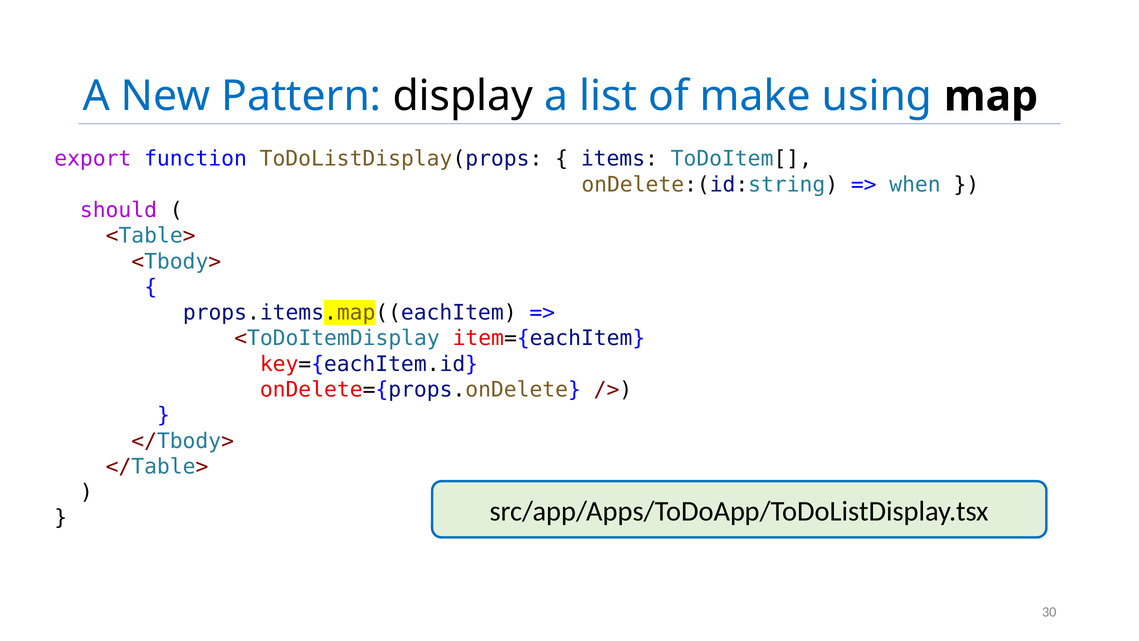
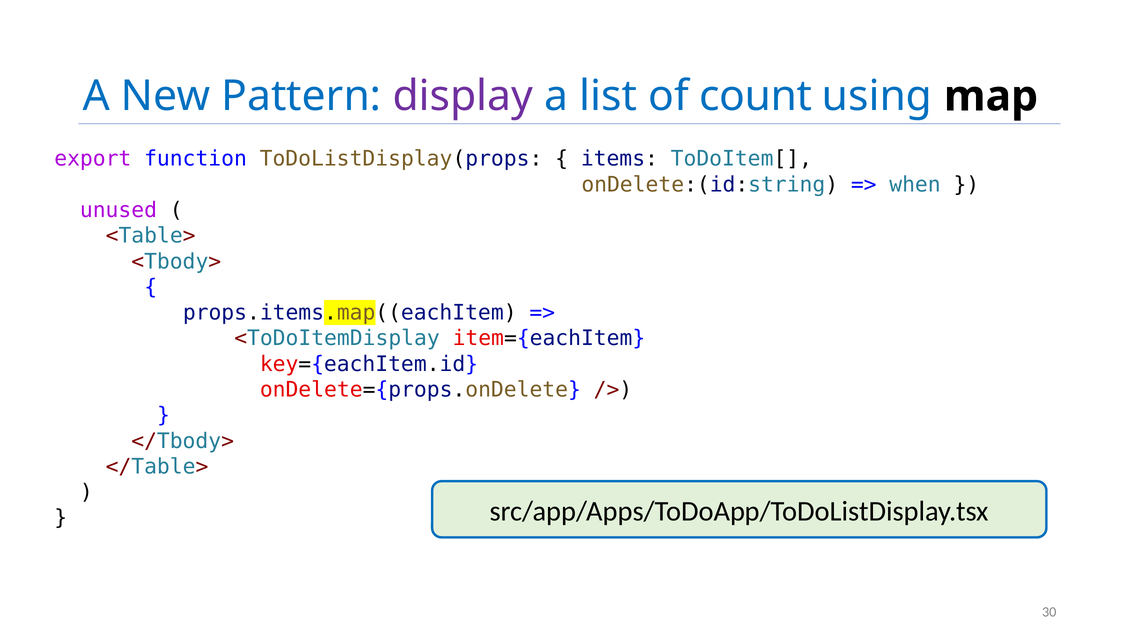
display colour: black -> purple (463, 96)
make: make -> count (756, 96)
should: should -> unused (118, 210)
